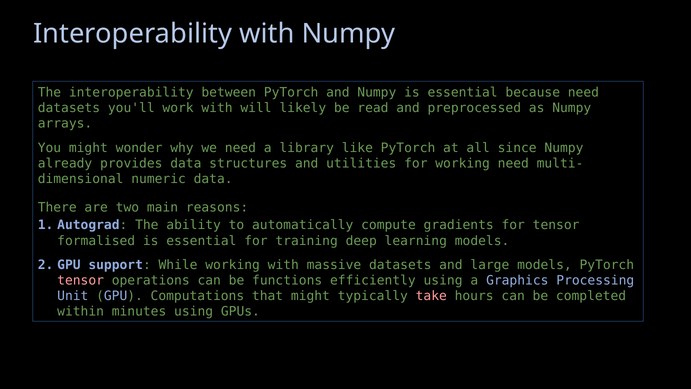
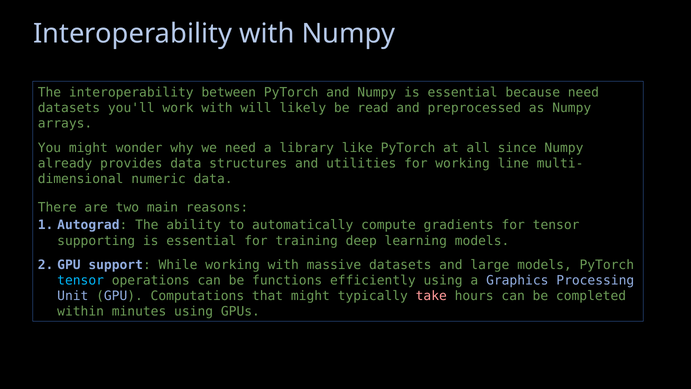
working need: need -> line (513, 163)
formalised: formalised -> supporting (96, 241)
tensor colour: pink -> light blue (81, 280)
